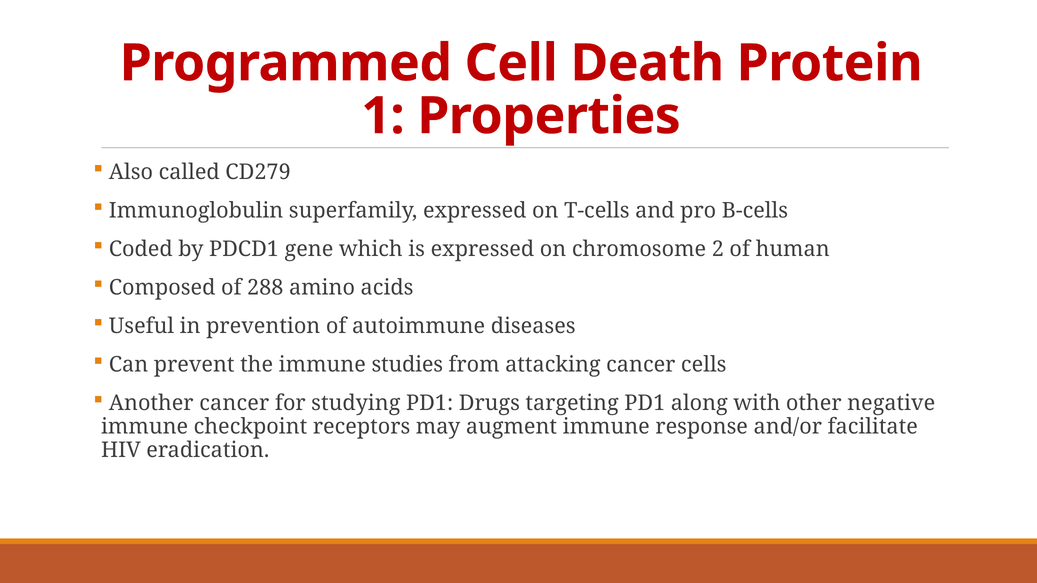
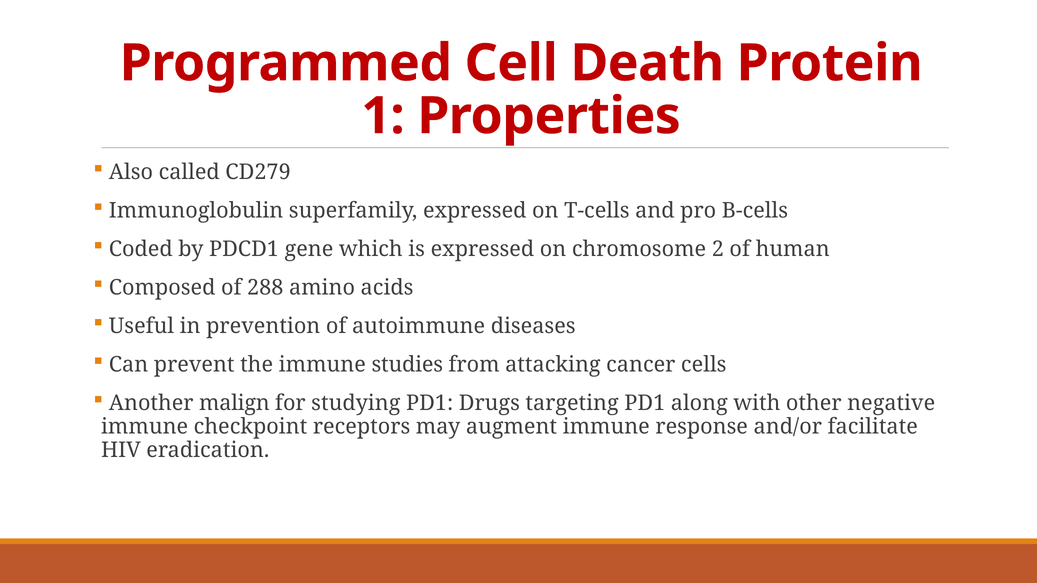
Another cancer: cancer -> malign (234, 403)
